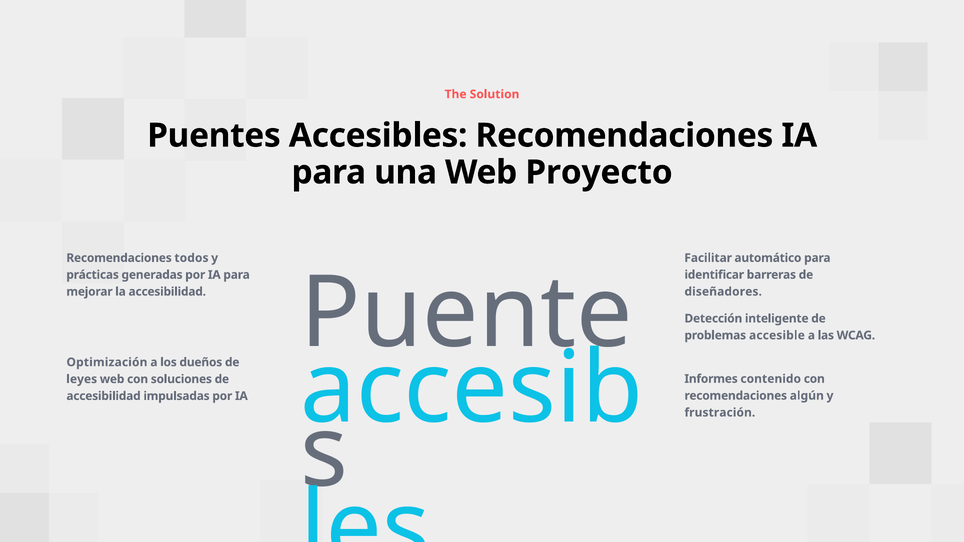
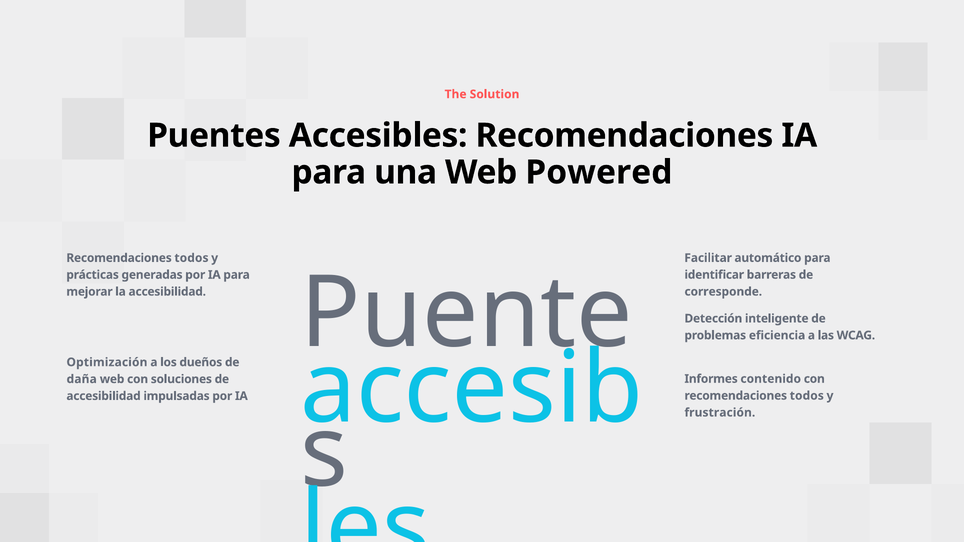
Proyecto: Proyecto -> Powered (599, 172)
diseñadores: diseñadores -> corresponde (723, 292)
accesible: accesible -> eficiencia (777, 336)
leyes: leyes -> daña (82, 379)
algún: algún -> todos (807, 396)
